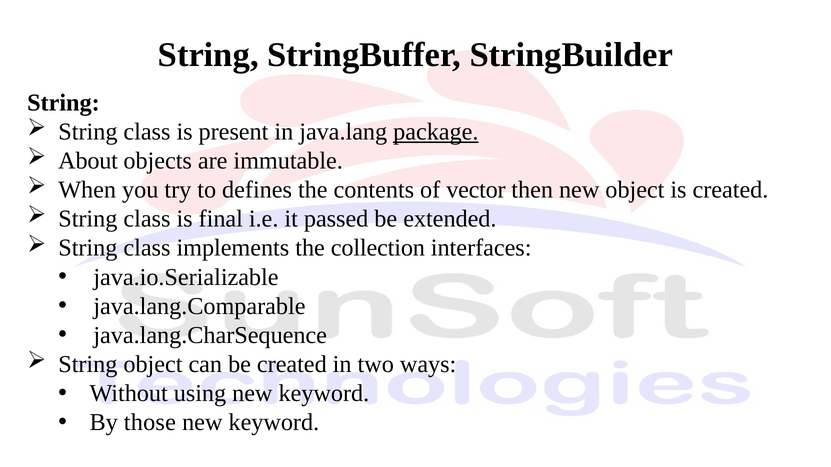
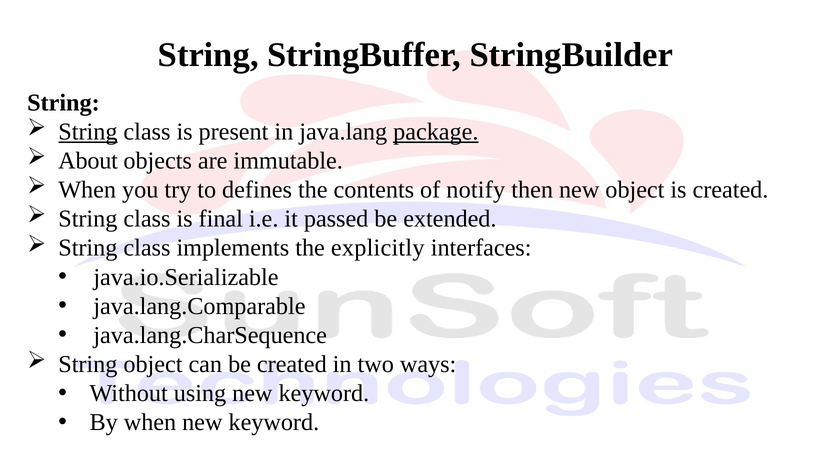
String underline: none -> present (88, 132)
vector: vector -> notify (476, 190)
collection: collection -> explicitly (378, 248)
By those: those -> when (150, 423)
